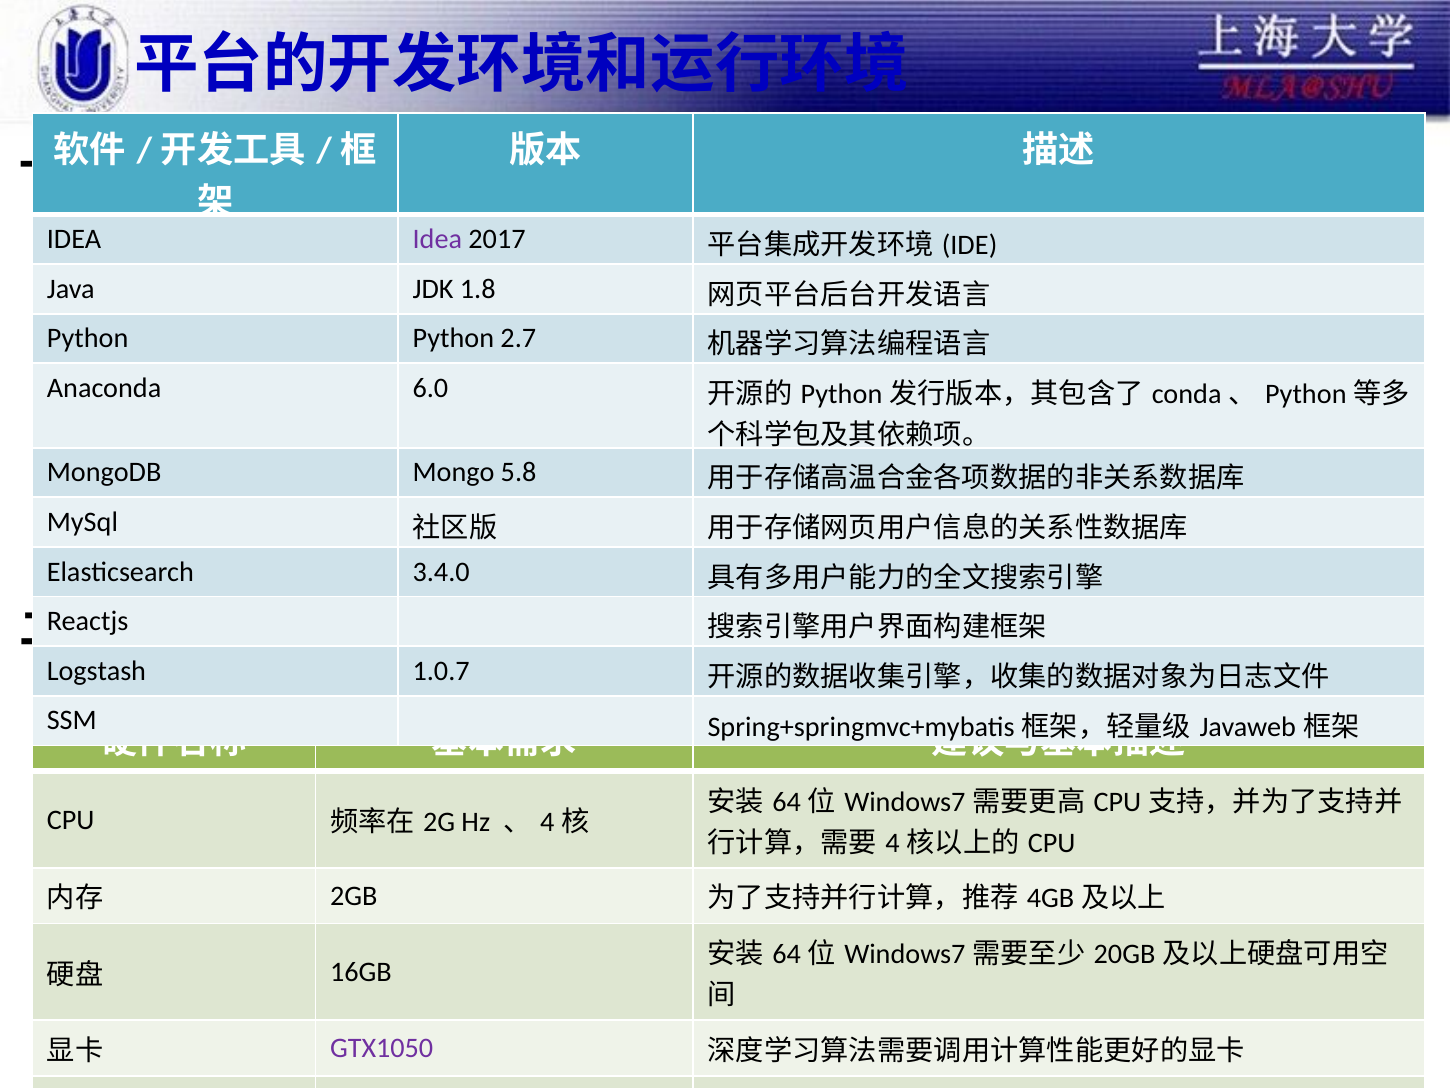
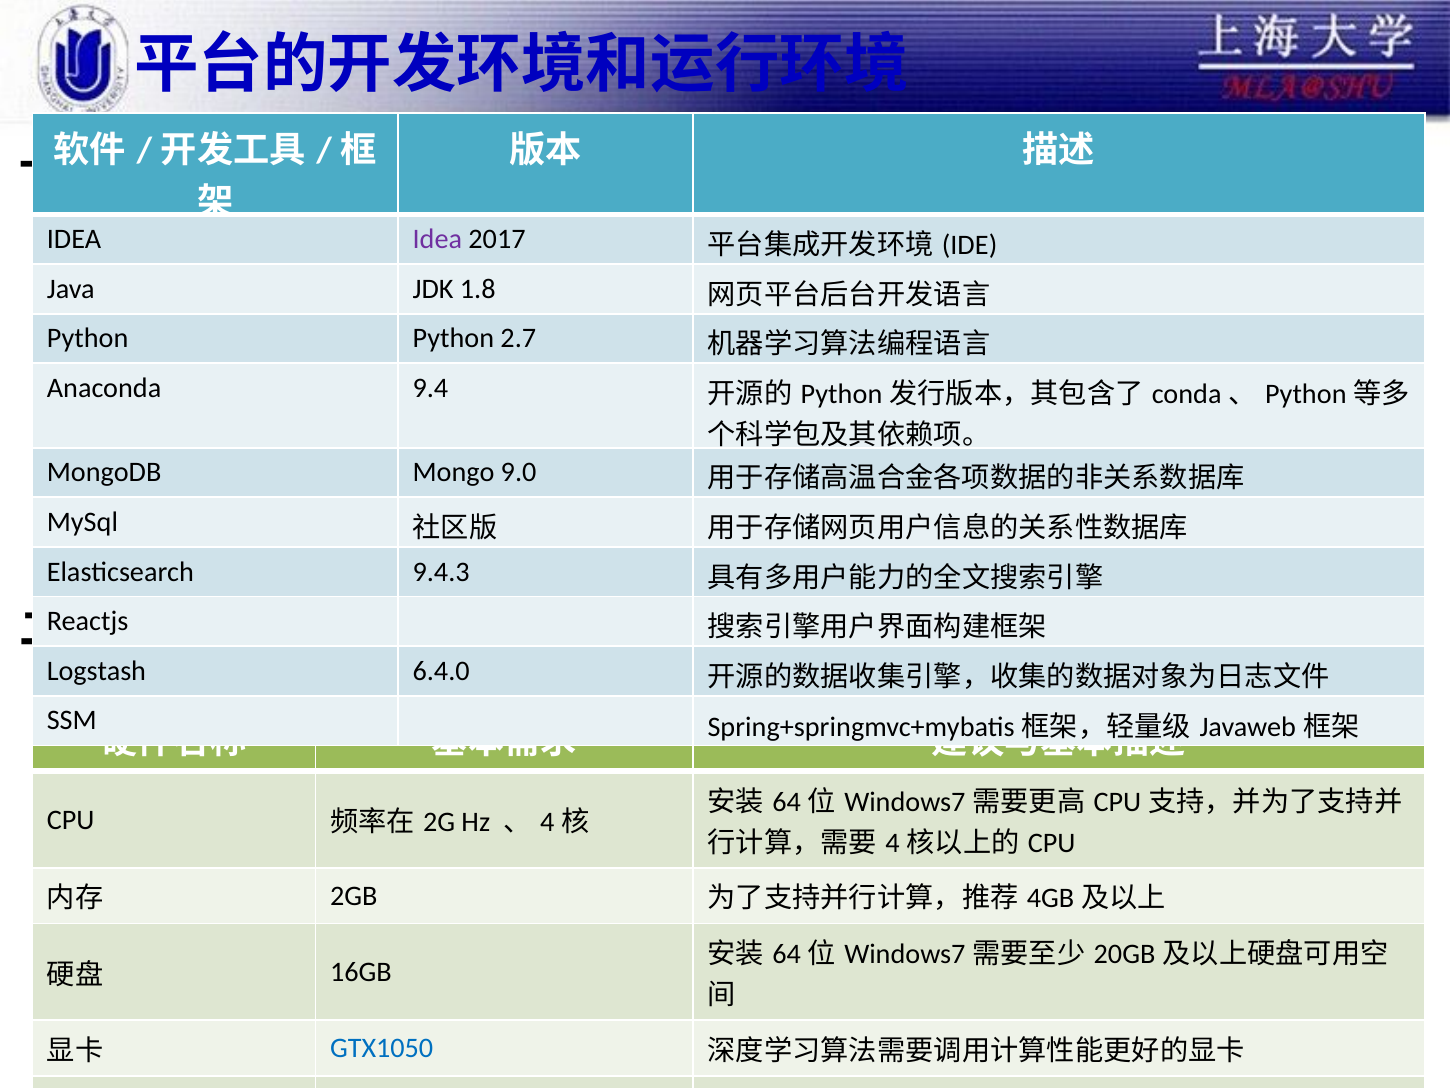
6.0: 6.0 -> 9.4 (430, 388)
5.8: 5.8 -> 9.0 (519, 472)
3.4.0: 3.4.0 -> 9.4.3 (441, 571)
1.0.7: 1.0.7 -> 6.4.0 (441, 671)
GTX1050 colour: purple -> blue (382, 1048)
